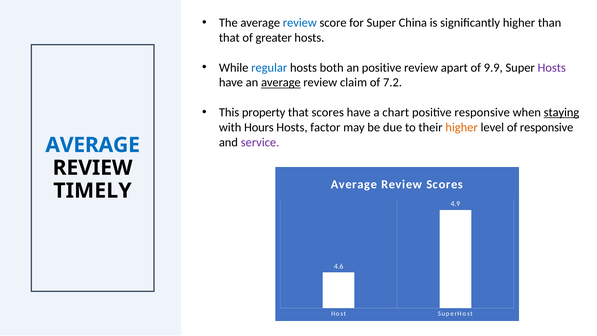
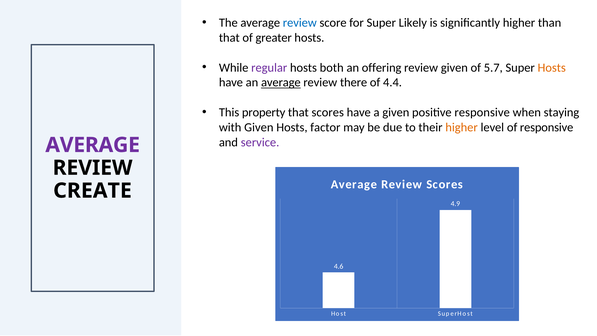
China: China -> Likely (413, 23)
regular colour: blue -> purple (269, 68)
an positive: positive -> offering (382, 68)
review apart: apart -> given (454, 68)
9.9: 9.9 -> 5.7 (493, 68)
Hosts colour: purple -> orange (552, 68)
claim: claim -> there (354, 82)
7.2: 7.2 -> 4.4 (393, 82)
a chart: chart -> given (396, 112)
staying underline: present -> none (561, 112)
with Hours: Hours -> Given (259, 127)
AVERAGE colour: blue -> purple (93, 145)
TIMELY: TIMELY -> CREATE (93, 191)
